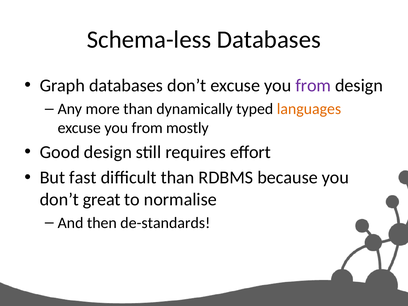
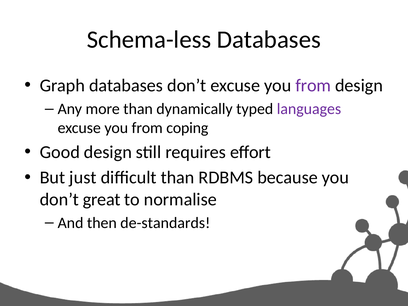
languages colour: orange -> purple (309, 109)
mostly: mostly -> coping (187, 128)
fast: fast -> just (83, 178)
